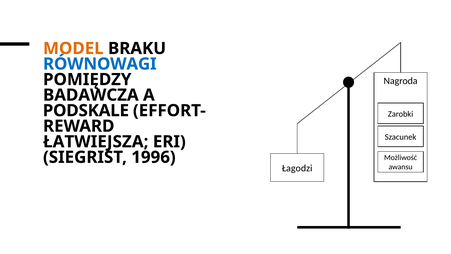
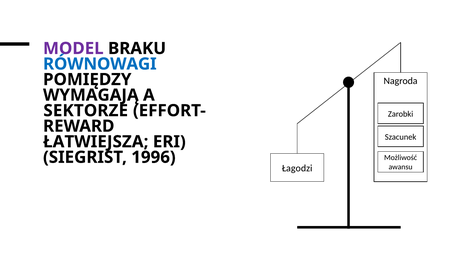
MODEL colour: orange -> purple (73, 48)
BADAWCZA: BADAWCZA -> WYMAGAJĄ (91, 95)
PODSKALE: PODSKALE -> SEKTORZE (86, 110)
